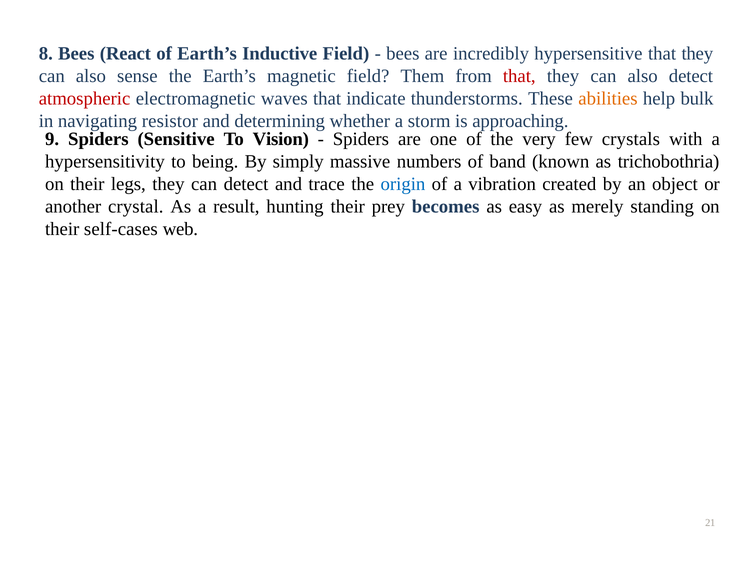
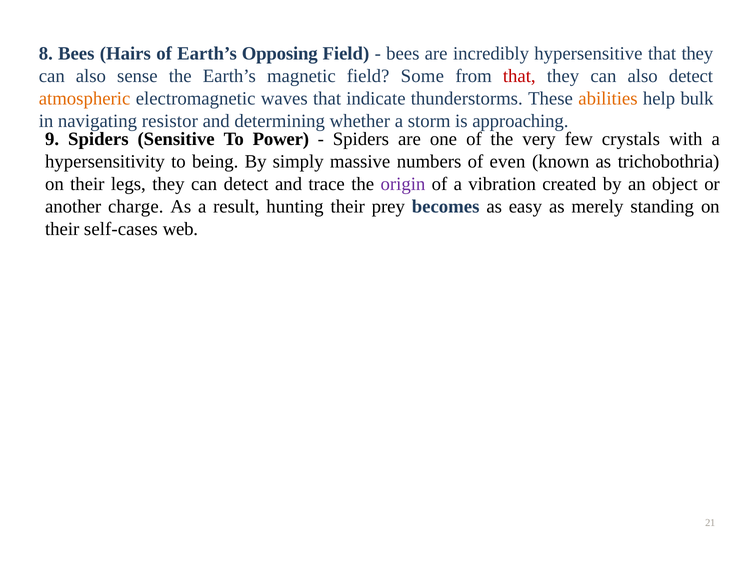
React: React -> Hairs (125, 53)
Inductive: Inductive -> Opposing (280, 53)
Them: Them -> Some (422, 76)
atmospheric colour: red -> orange (85, 98)
Vision: Vision -> Power (281, 139)
band: band -> even (508, 161)
origin colour: blue -> purple (403, 184)
crystal: crystal -> charge (136, 206)
